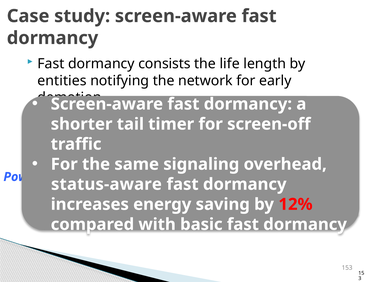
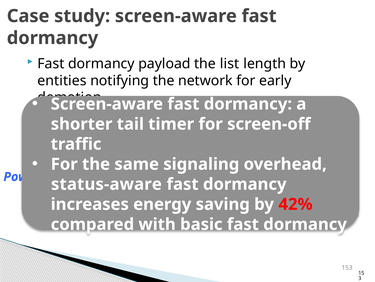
consists: consists -> payload (164, 64)
life: life -> list (230, 64)
12%: 12% -> 42% (296, 204)
